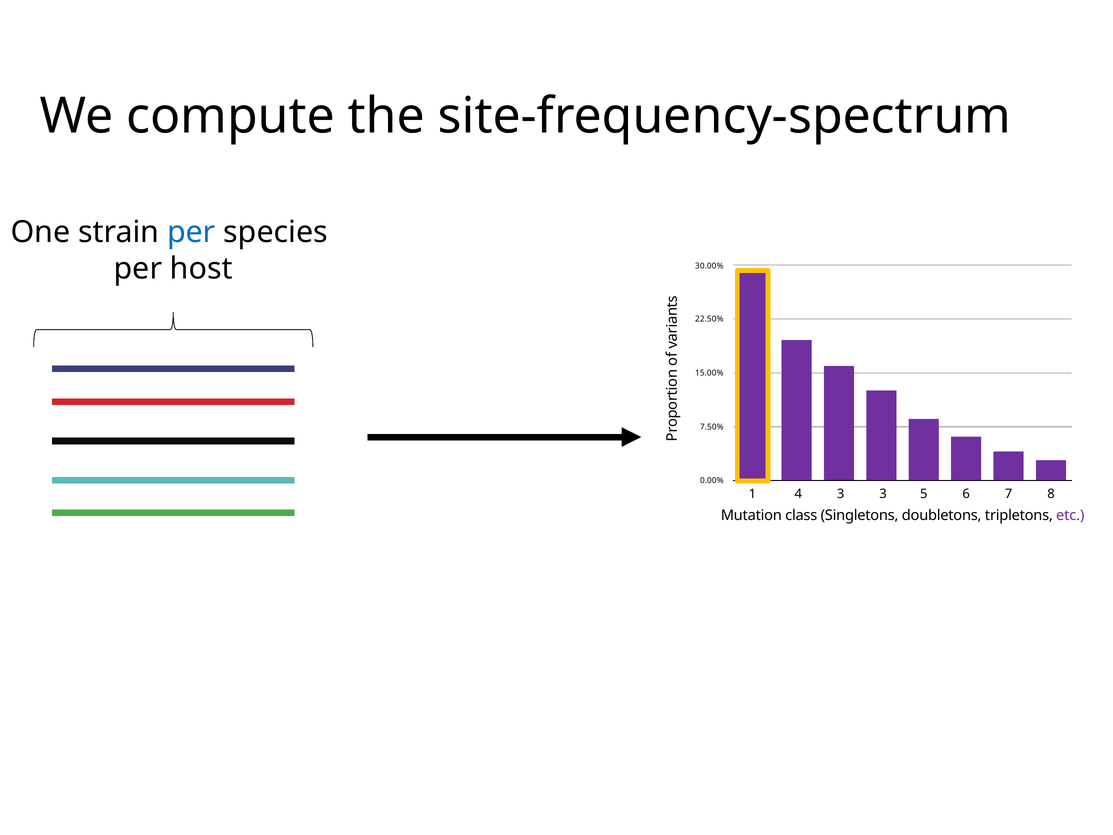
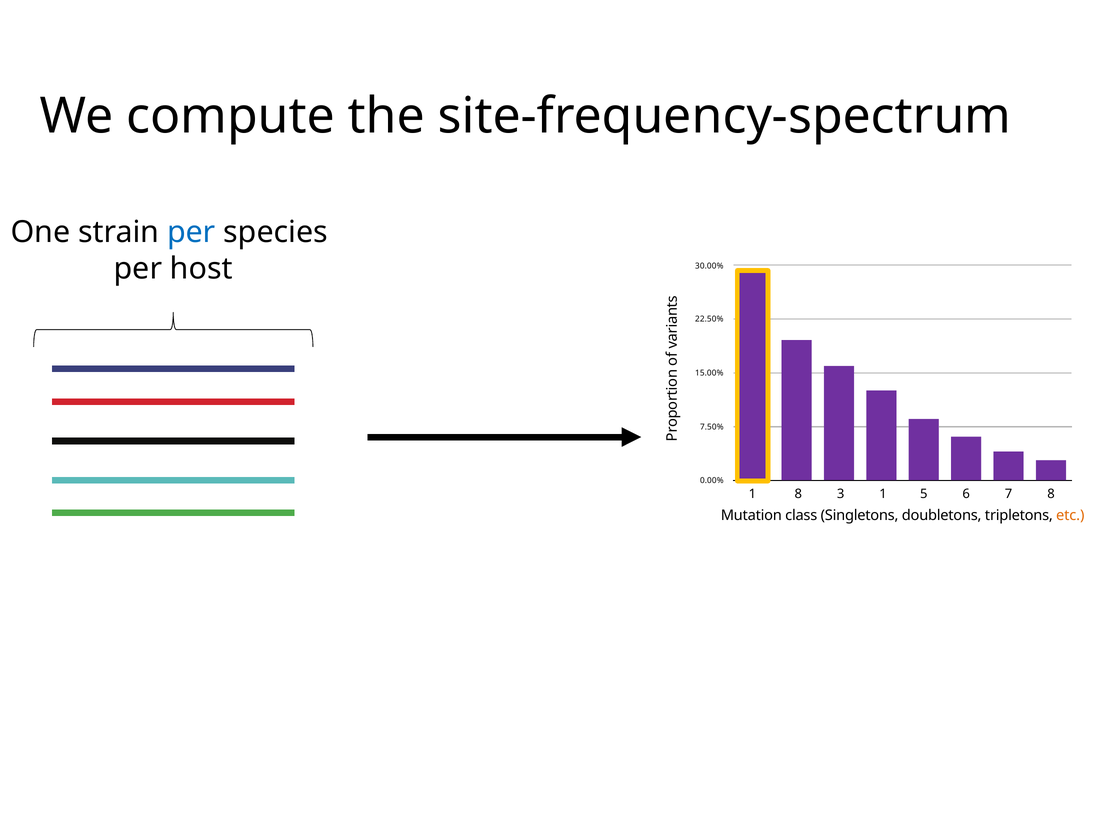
1 4: 4 -> 8 (798, 494)
3 3: 3 -> 1 (883, 494)
etc colour: purple -> orange (1070, 515)
